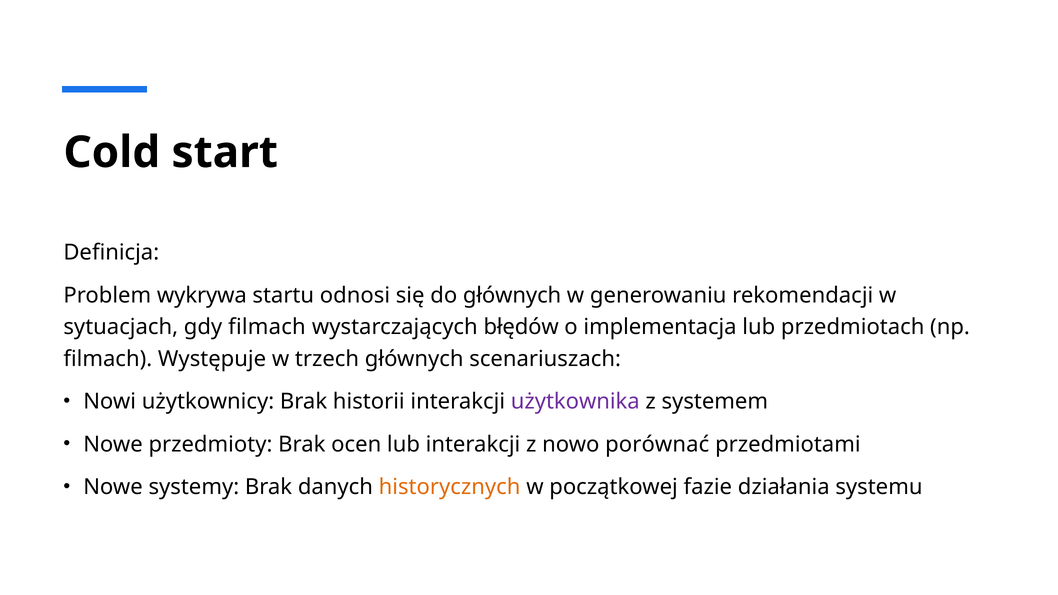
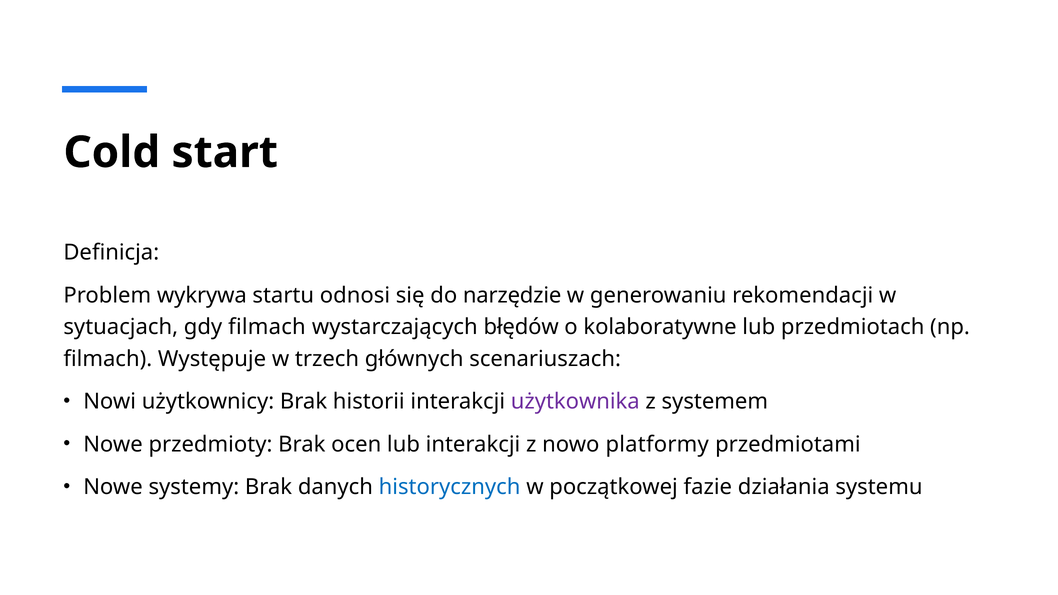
do głównych: głównych -> narzędzie (512, 295)
implementacja: implementacja -> kolaboratywne (660, 327)
porównać: porównać -> platformy (657, 445)
historycznych colour: orange -> blue (450, 487)
